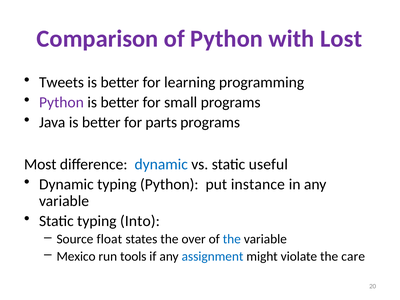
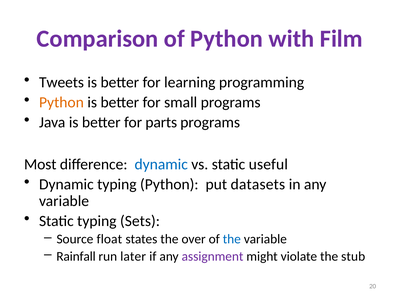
Lost: Lost -> Film (341, 39)
Python colour: purple -> orange (61, 102)
instance: instance -> datasets (258, 184)
Into: Into -> Sets (140, 221)
Mexico: Mexico -> Rainfall (76, 256)
tools: tools -> later (133, 256)
assignment colour: blue -> purple (213, 256)
care: care -> stub (353, 256)
